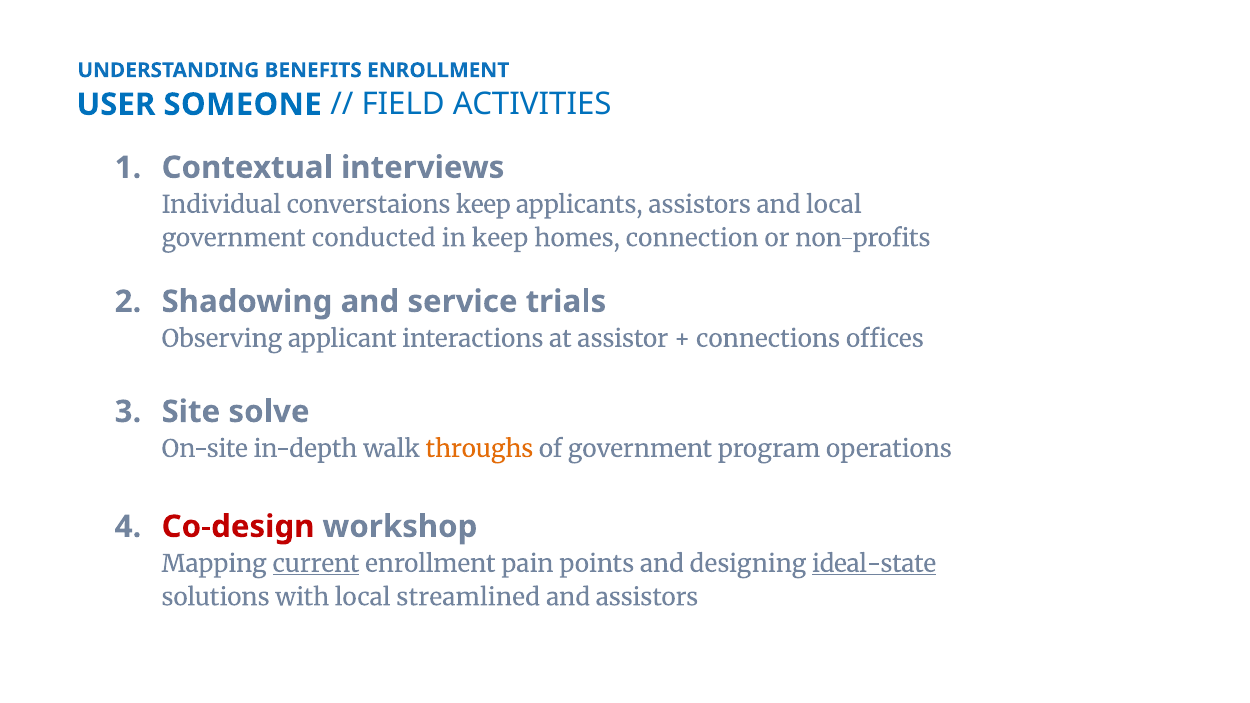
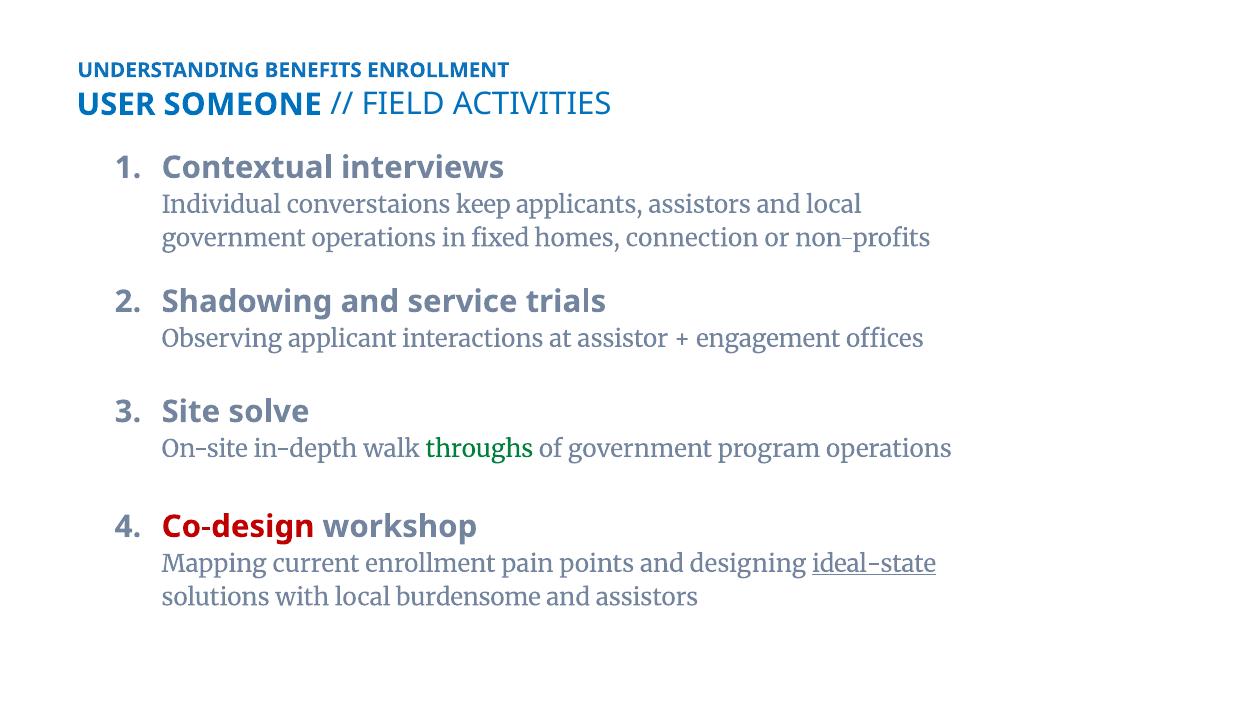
government conducted: conducted -> operations (374, 238)
in keep: keep -> fixed (500, 238)
connections: connections -> engagement (768, 339)
throughs colour: orange -> green (479, 449)
current underline: present -> none (316, 564)
streamlined: streamlined -> burdensome (468, 597)
